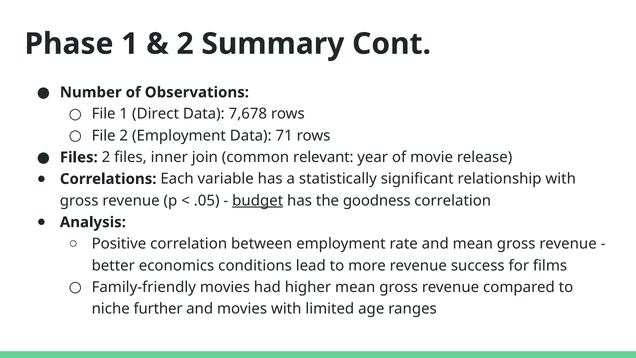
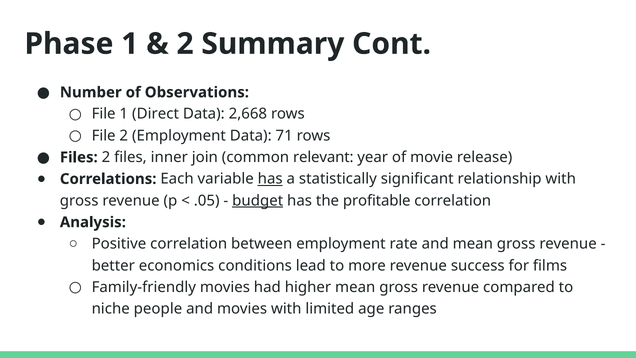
7,678: 7,678 -> 2,668 (248, 114)
has underline: none -> present (270, 179)
goodness: goodness -> profitable (377, 200)
further: further -> people (158, 309)
